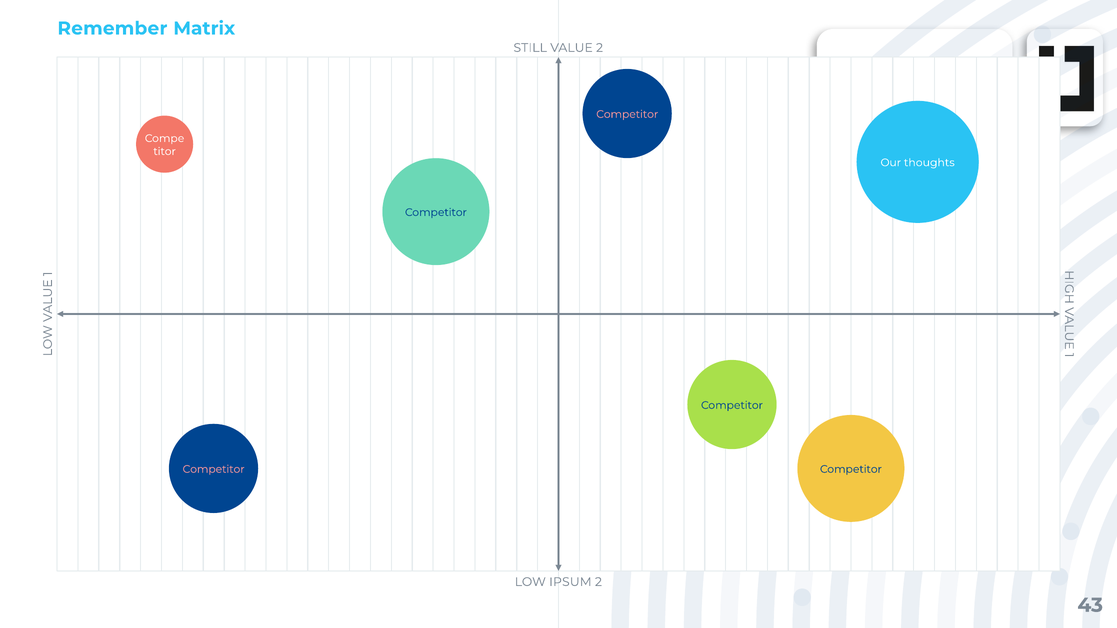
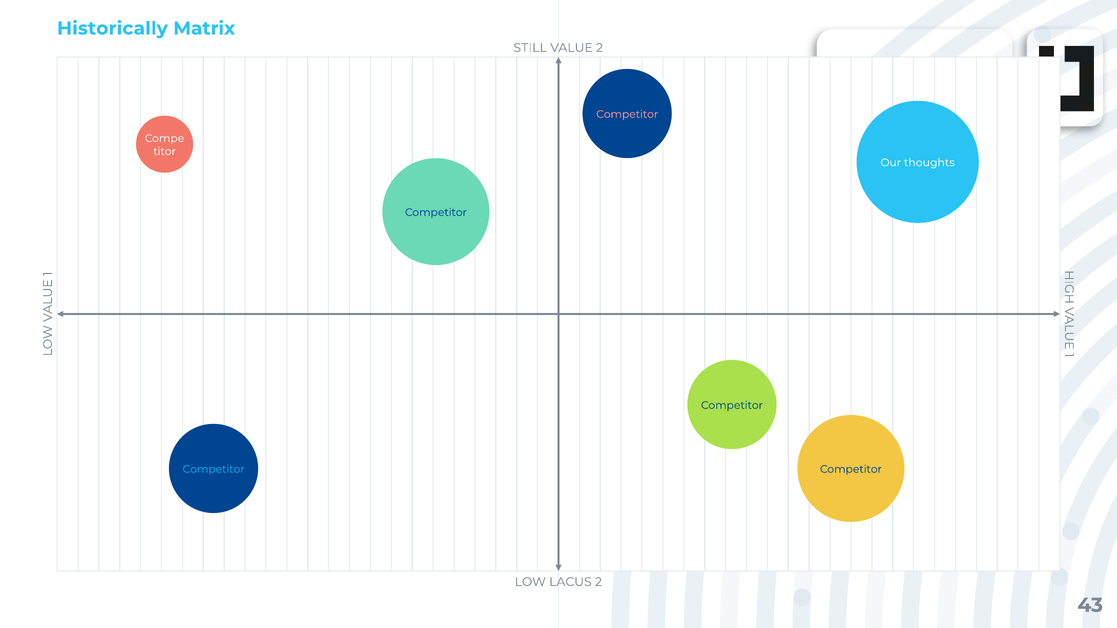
Remember: Remember -> Historically (112, 28)
Competitor colour: pink -> light blue (214, 469)
IPSUM: IPSUM -> LACUS (570, 582)
